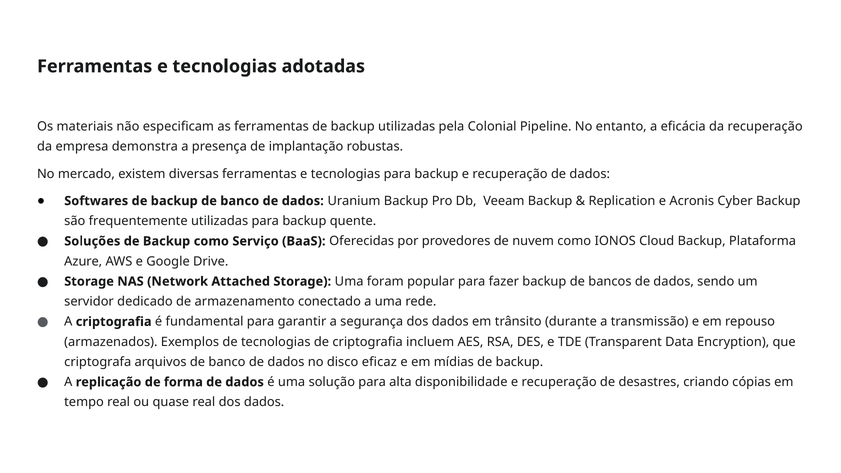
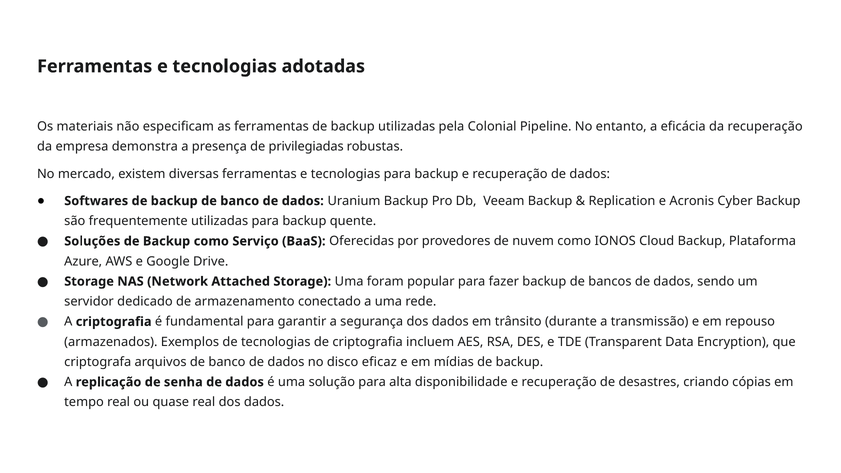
implantação: implantação -> privilegiadas (306, 147)
forma: forma -> senha (183, 382)
